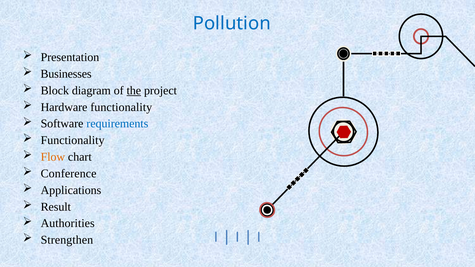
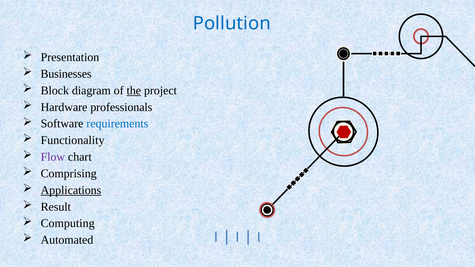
Hardware functionality: functionality -> professionals (121, 107)
Flow colour: orange -> purple (53, 157)
Conference: Conference -> Comprising (69, 174)
Applications underline: none -> present (71, 190)
Authorities: Authorities -> Computing (68, 224)
Strengthen: Strengthen -> Automated (67, 240)
